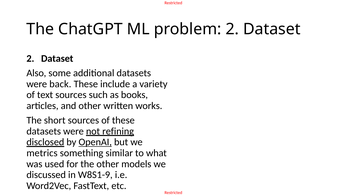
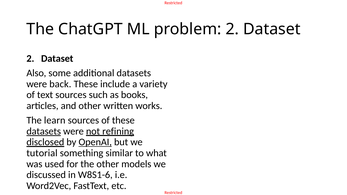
short: short -> learn (55, 120)
datasets underline: none -> present (44, 131)
metrics: metrics -> tutorial (42, 153)
W8S1-9: W8S1-9 -> W8S1-6 (95, 175)
